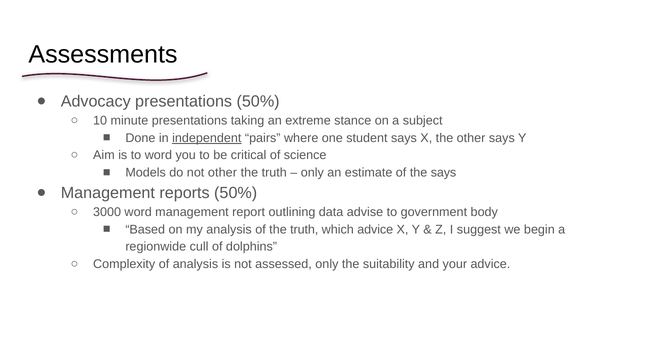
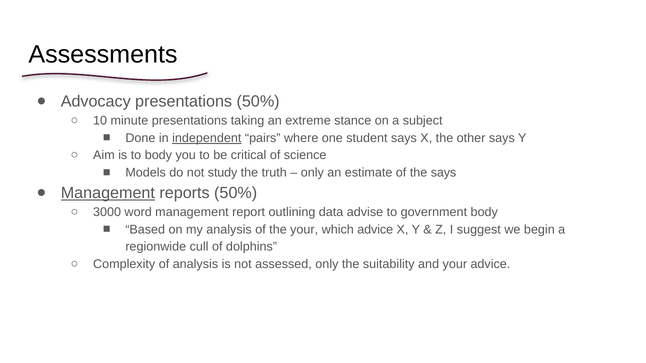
to word: word -> body (158, 155)
not other: other -> study (223, 173)
Management underline: none -> present (108, 193)
of the truth: truth -> your (304, 230)
